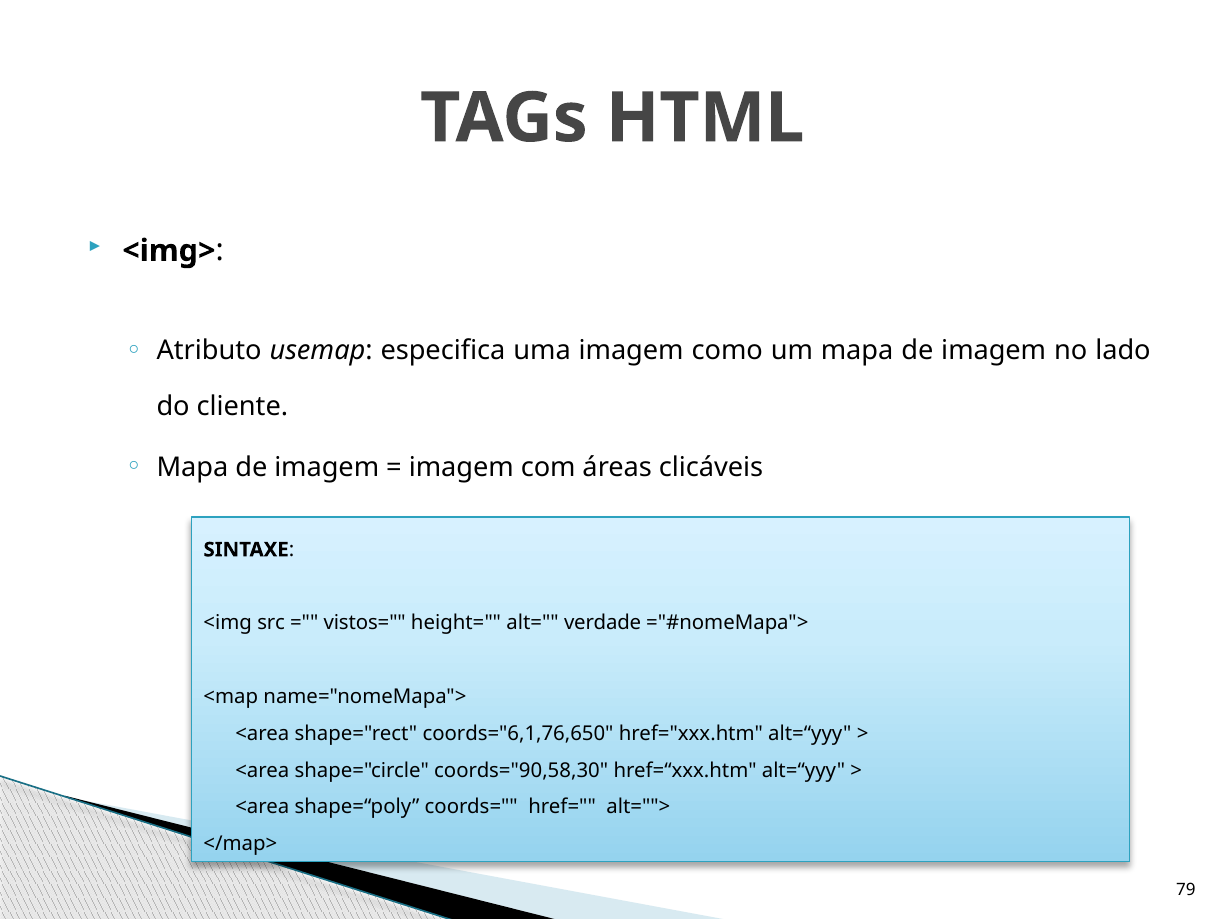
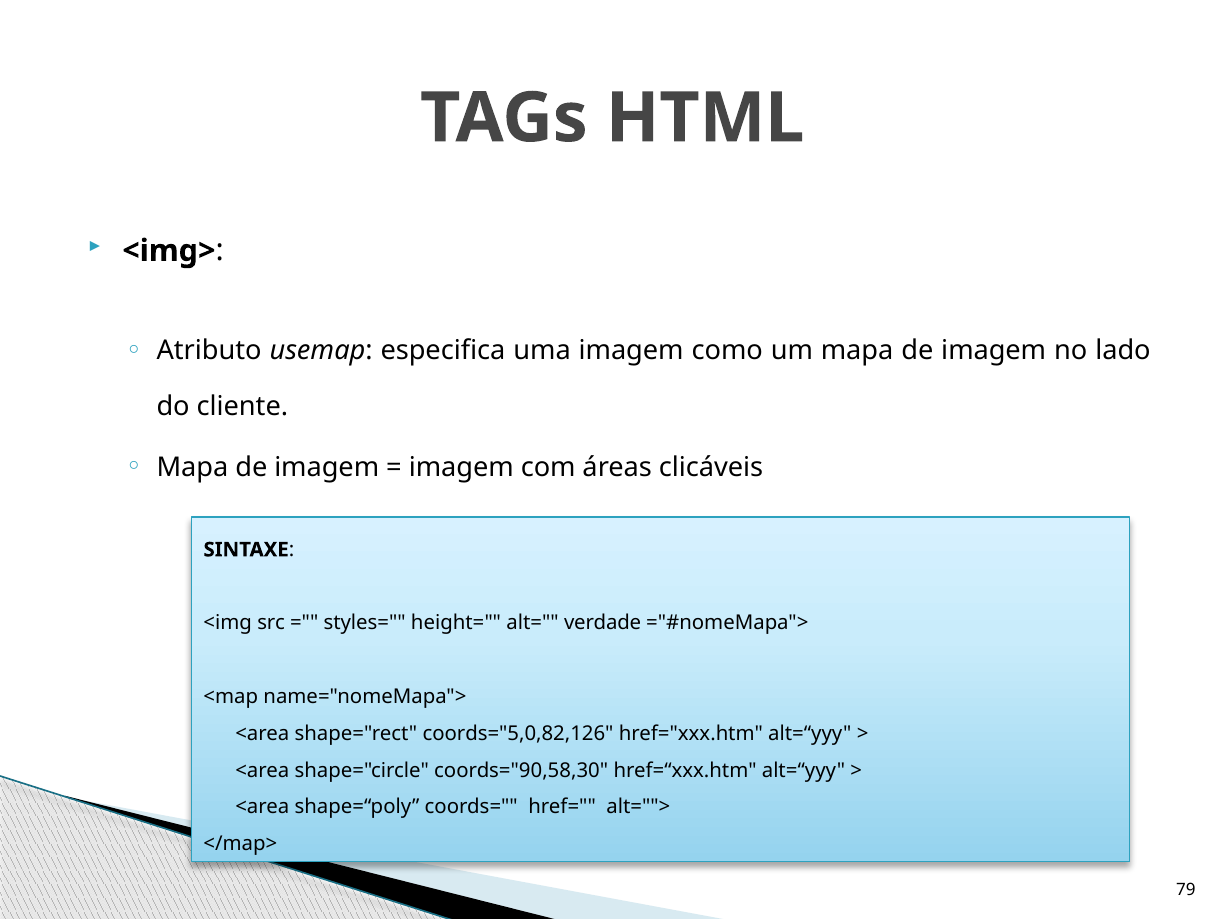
vistos=: vistos= -> styles= (365, 623)
coords="6,1,76,650: coords="6,1,76,650 -> coords="5,0,82,126 (518, 733)
